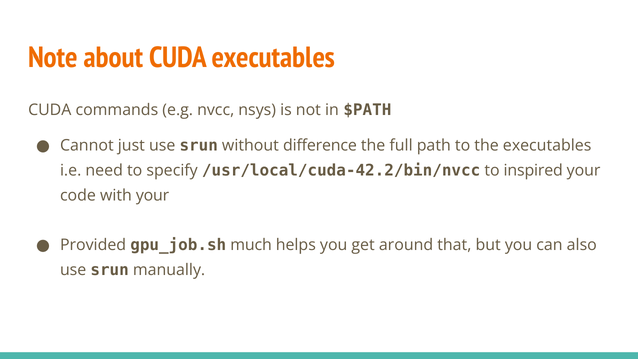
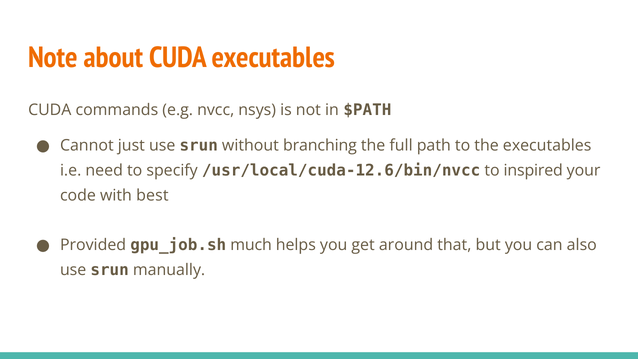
difference: difference -> branching (320, 145)
/usr/local/cuda-42.2/bin/nvcc: /usr/local/cuda-42.2/bin/nvcc -> /usr/local/cuda-12.6/bin/nvcc (341, 170)
with your: your -> best (152, 195)
